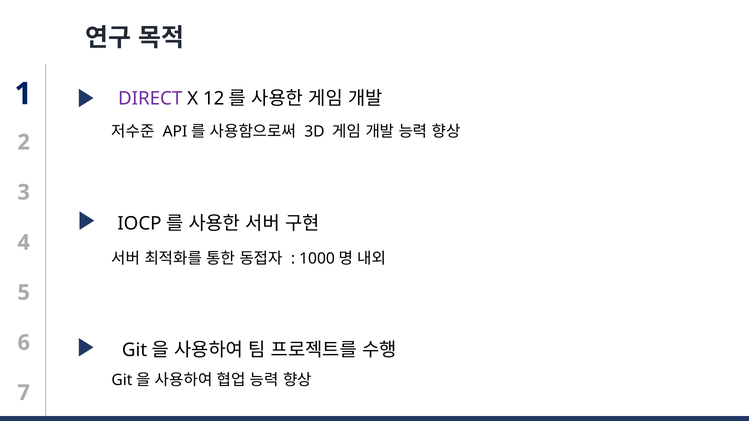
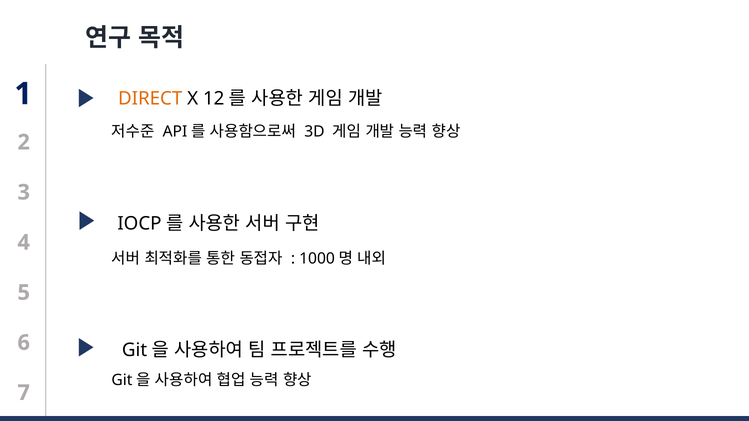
DIRECT colour: purple -> orange (150, 99)
